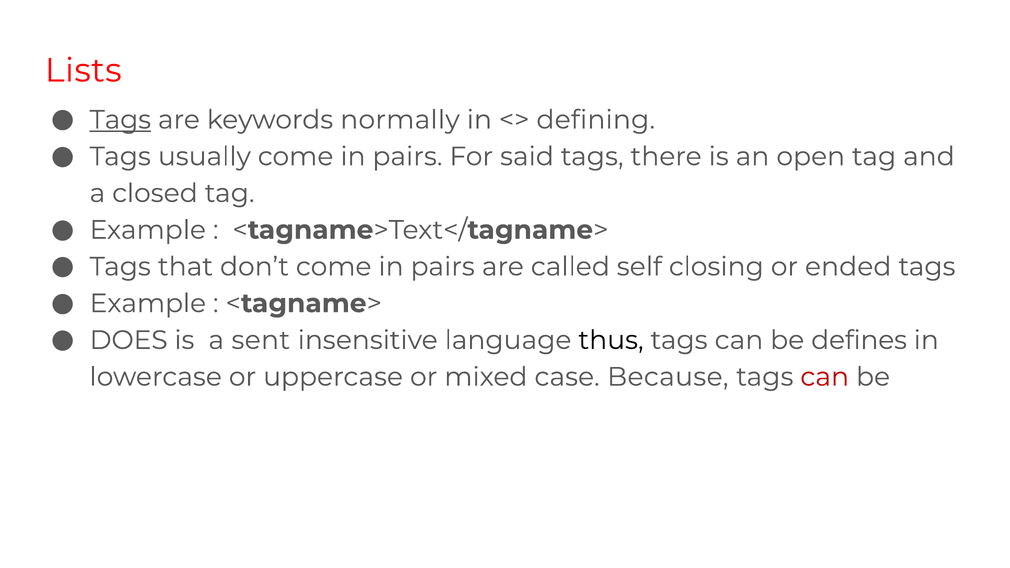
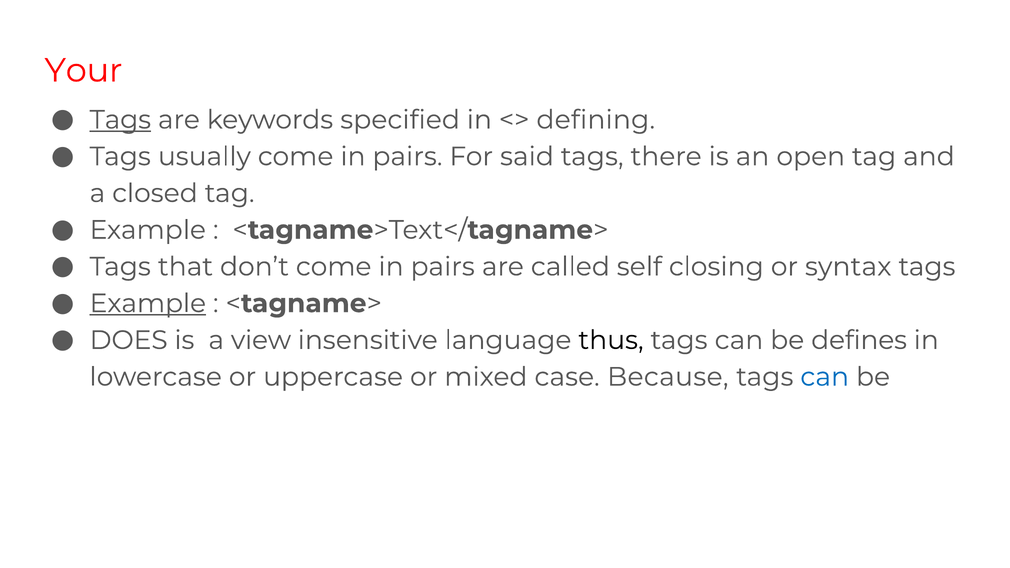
Lists: Lists -> Your (84, 71)
normally: normally -> specified (400, 120)
ended: ended -> syntax (848, 267)
Example underline: none -> present (148, 304)
sent: sent -> view (261, 340)
can colour: red -> blue (825, 377)
